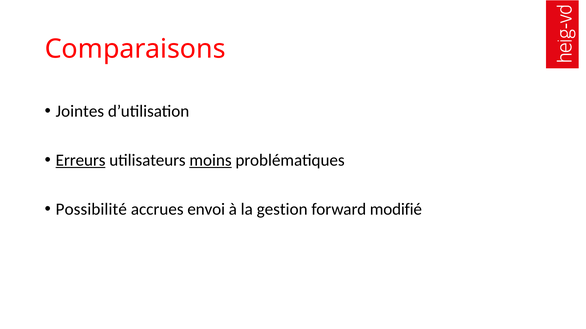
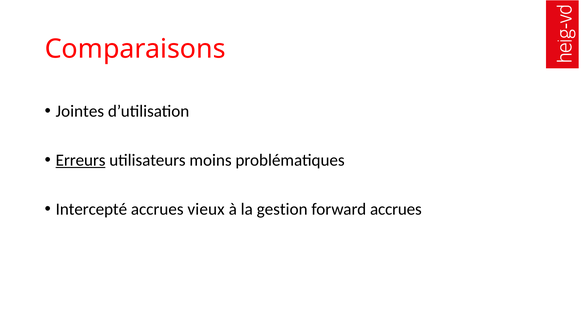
moins underline: present -> none (211, 160)
Possibilité: Possibilité -> Intercepté (91, 210)
envoi: envoi -> vieux (206, 210)
forward modifié: modifié -> accrues (396, 210)
